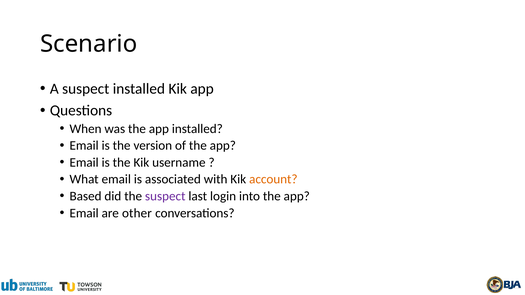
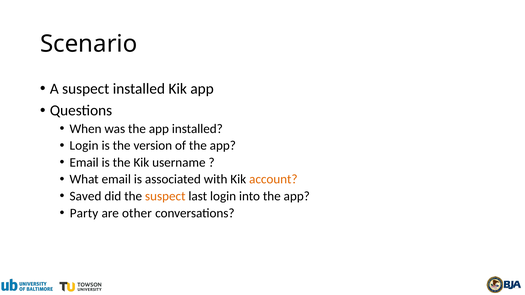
Email: Email -> Login (84, 146)
Based: Based -> Saved (86, 196)
suspect colour: purple -> orange (165, 196)
Email: Email -> Party (84, 213)
